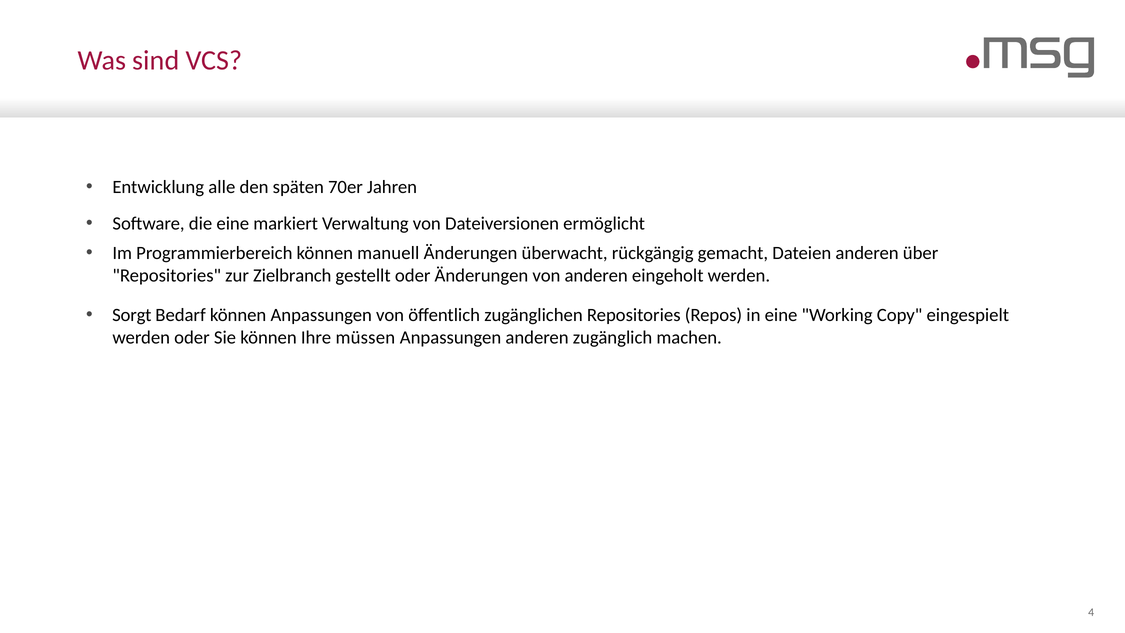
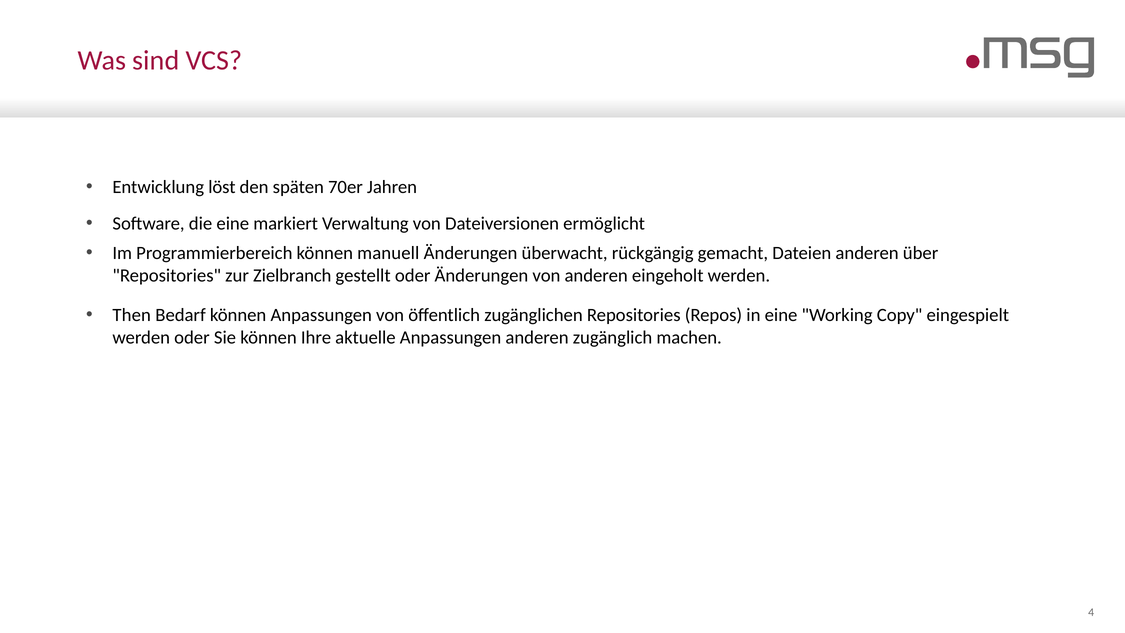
alle: alle -> löst (222, 187)
Sorgt: Sorgt -> Then (132, 315)
müssen: müssen -> aktuelle (365, 338)
